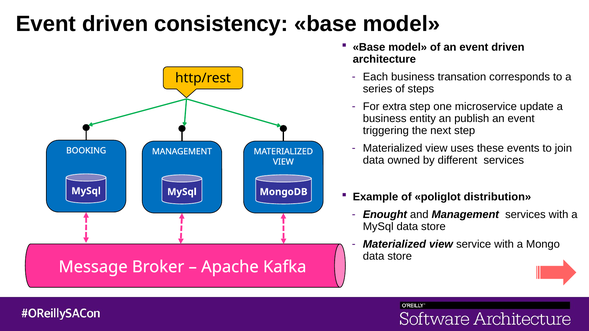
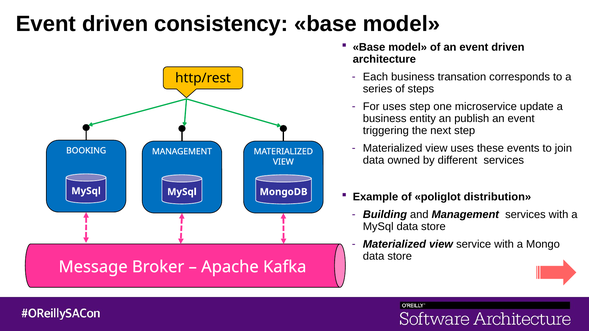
For extra: extra -> uses (394, 107)
Enought: Enought -> Building (385, 215)
